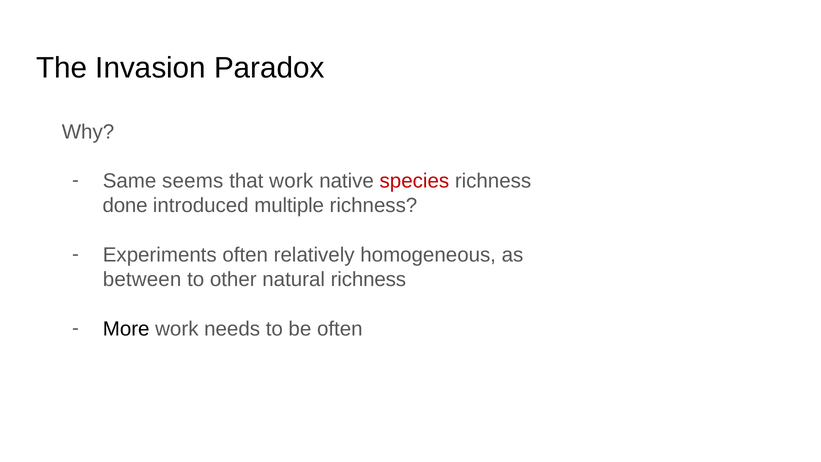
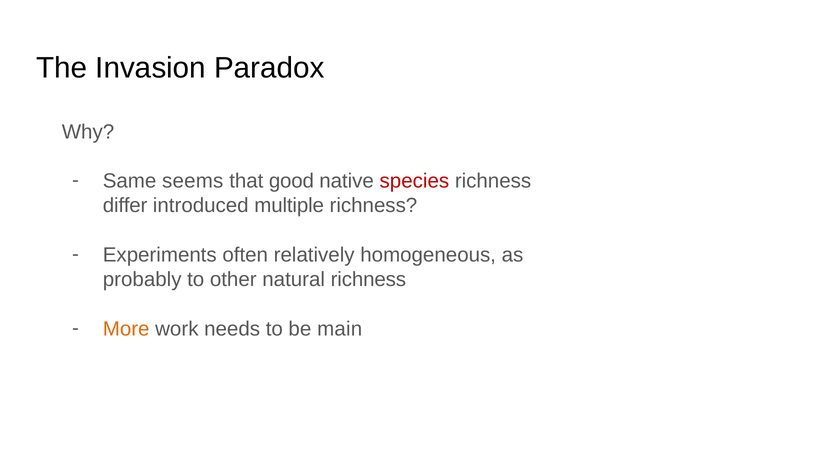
that work: work -> good (291, 181)
done: done -> differ (125, 206)
between: between -> probably (142, 280)
More colour: black -> orange (126, 329)
be often: often -> main (340, 329)
